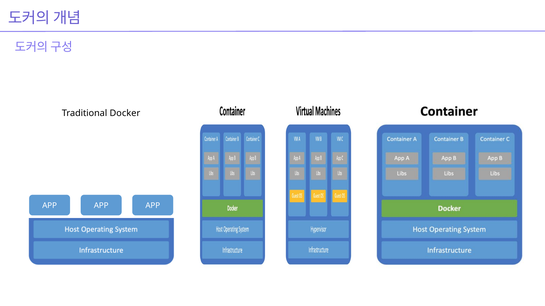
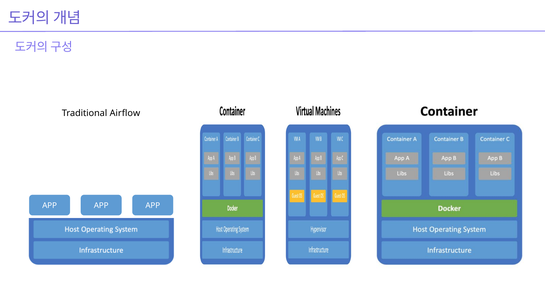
Docker: Docker -> Airflow (125, 113)
